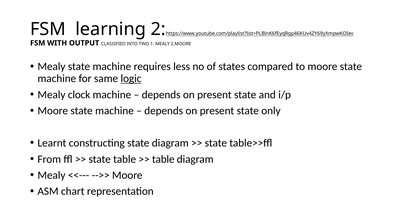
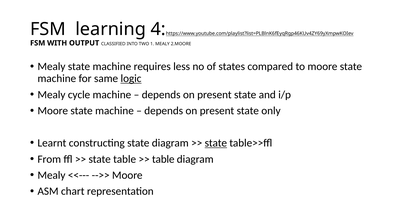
2: 2 -> 4 (158, 29)
clock: clock -> cycle (79, 95)
state underline: none -> present (216, 143)
